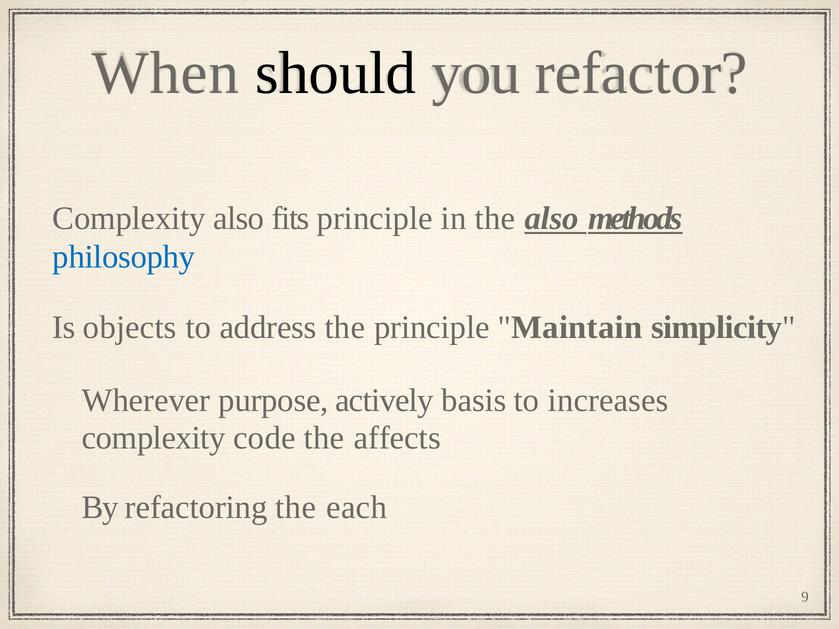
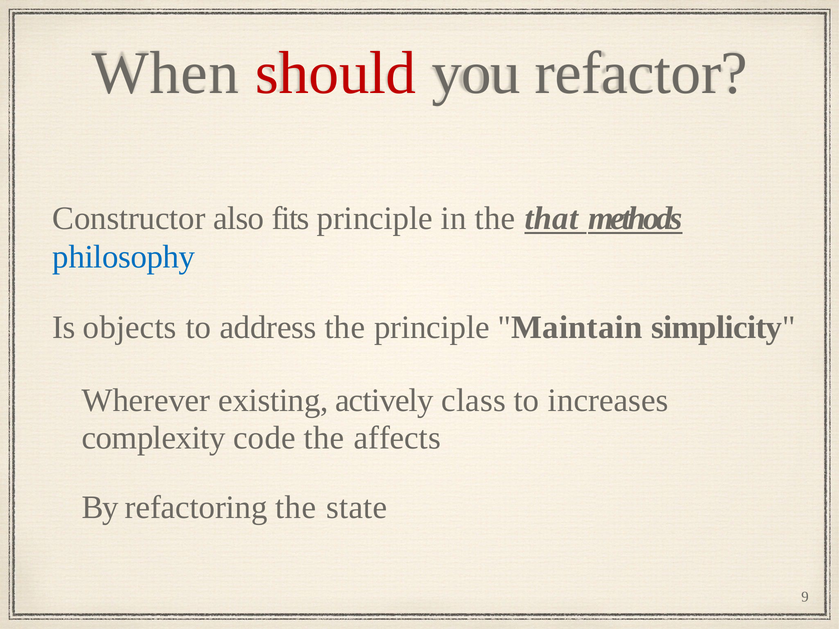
should colour: black -> red (336, 73)
Complexity: Complexity -> Constructor (129, 219)
the also: also -> that (551, 219)
purpose: purpose -> existing (273, 400)
basis: basis -> class (474, 400)
each: each -> state (357, 508)
